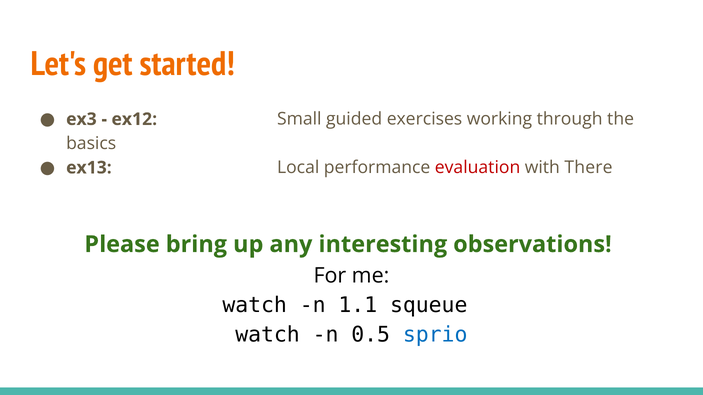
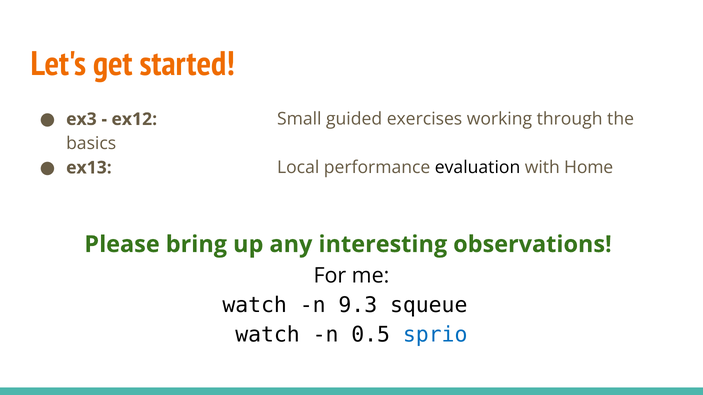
evaluation colour: red -> black (478, 168)
There: There -> Home (589, 168)
1.1: 1.1 -> 9.3 (358, 306)
